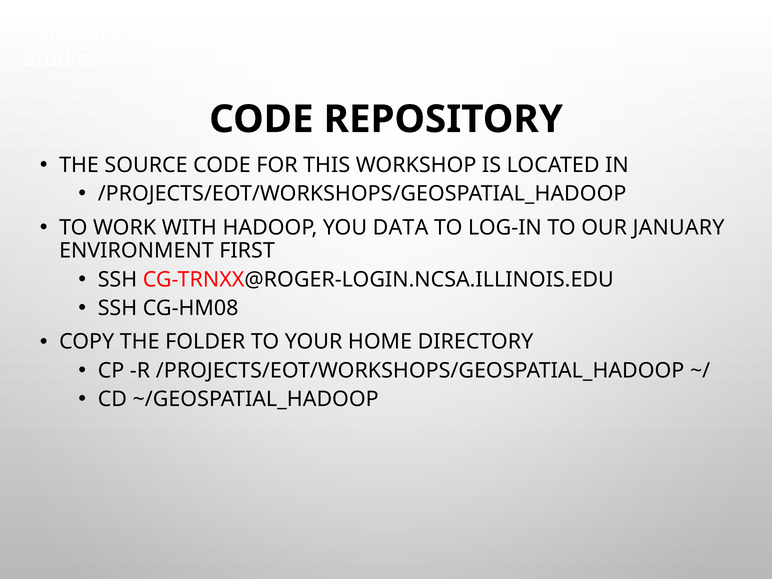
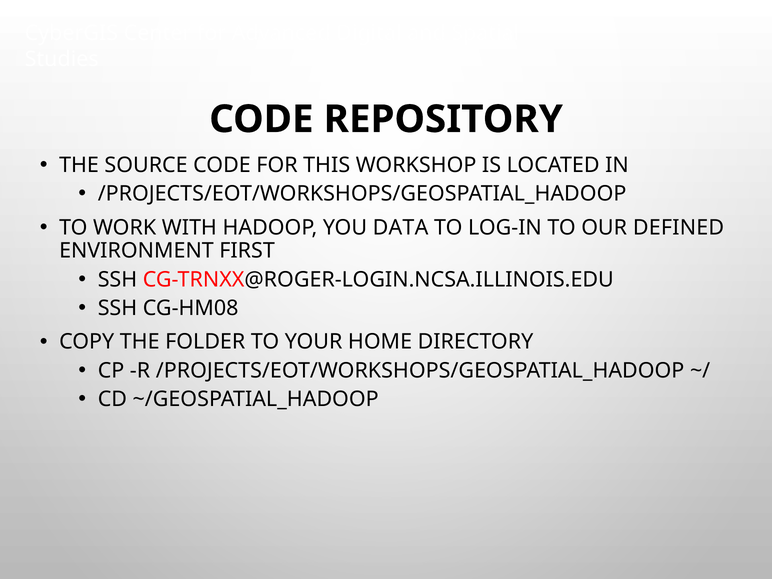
JANUARY: JANUARY -> DEFINED (679, 228)
